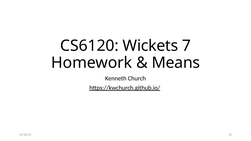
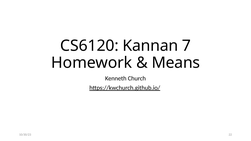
Wickets: Wickets -> Kannan (150, 46)
